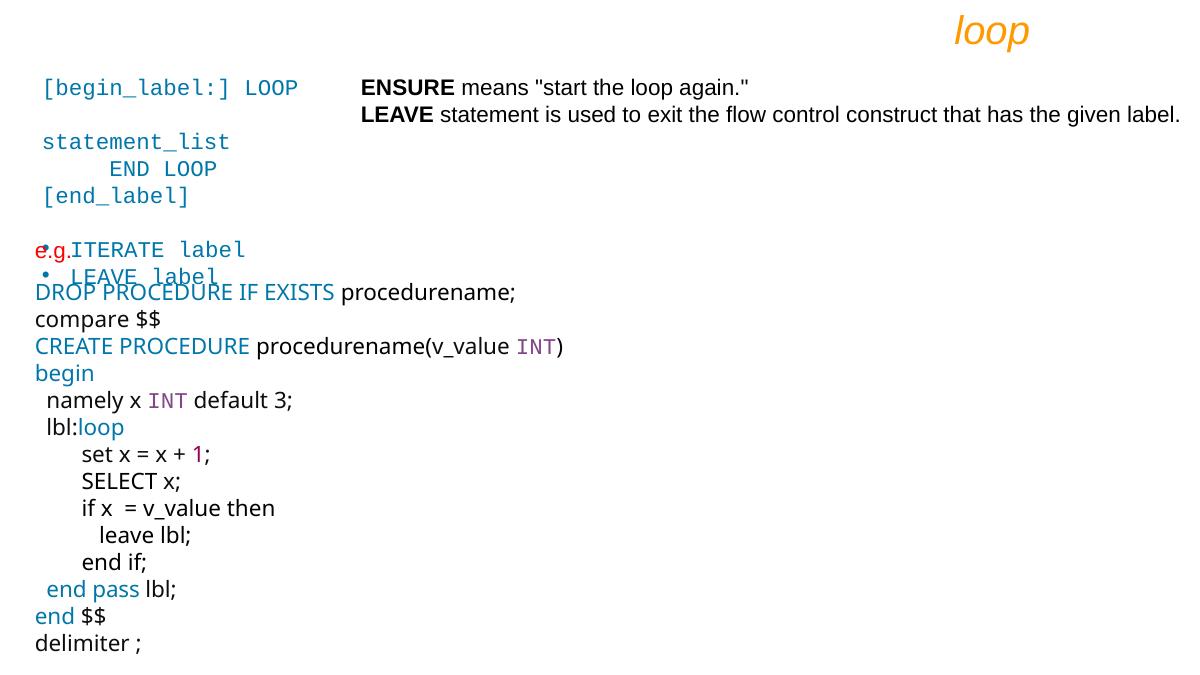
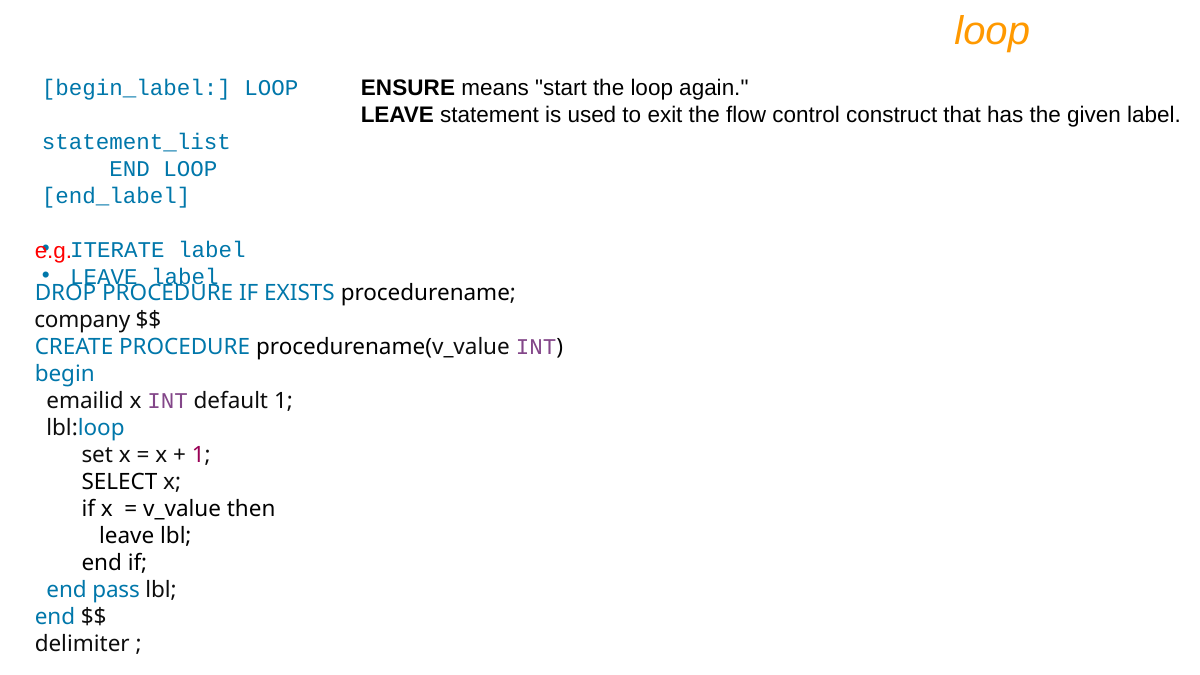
compare: compare -> company (82, 320)
namely: namely -> emailid (85, 401)
default 3: 3 -> 1 (283, 401)
